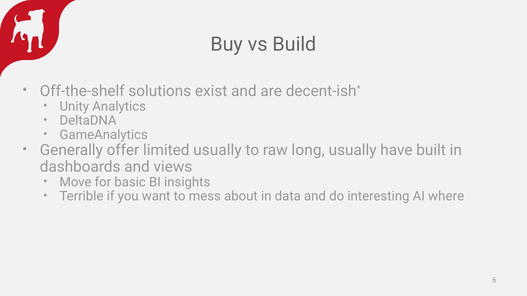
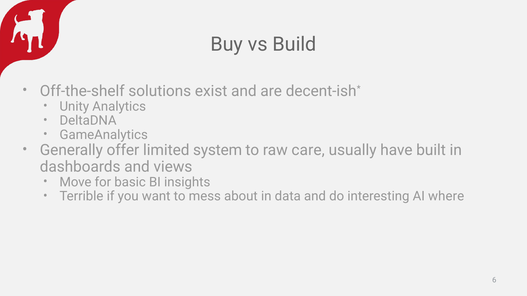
limited usually: usually -> system (218, 150)
long: long -> care (308, 150)
